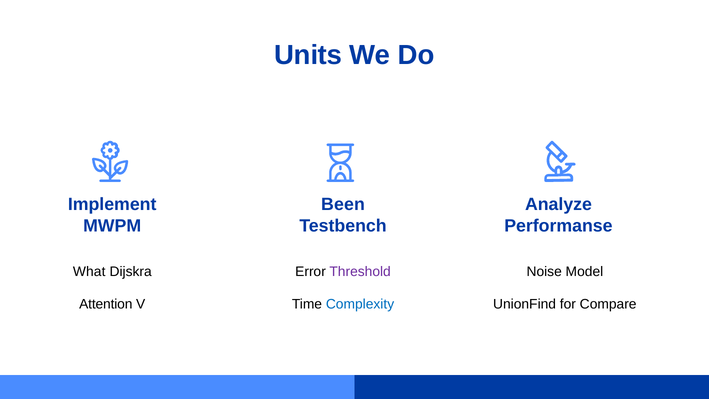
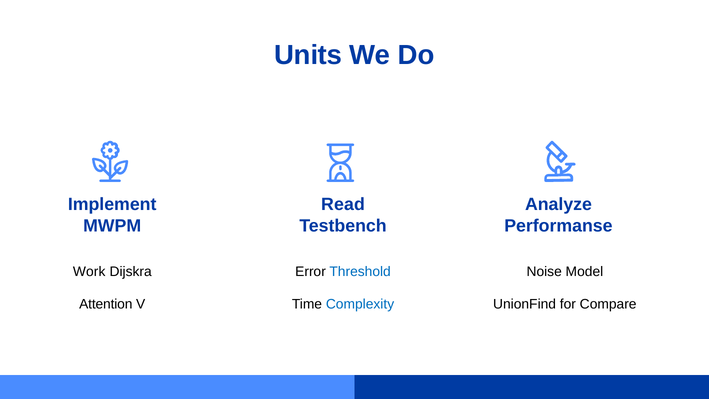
Been: Been -> Read (343, 204)
What: What -> Work (89, 272)
Threshold colour: purple -> blue (360, 272)
